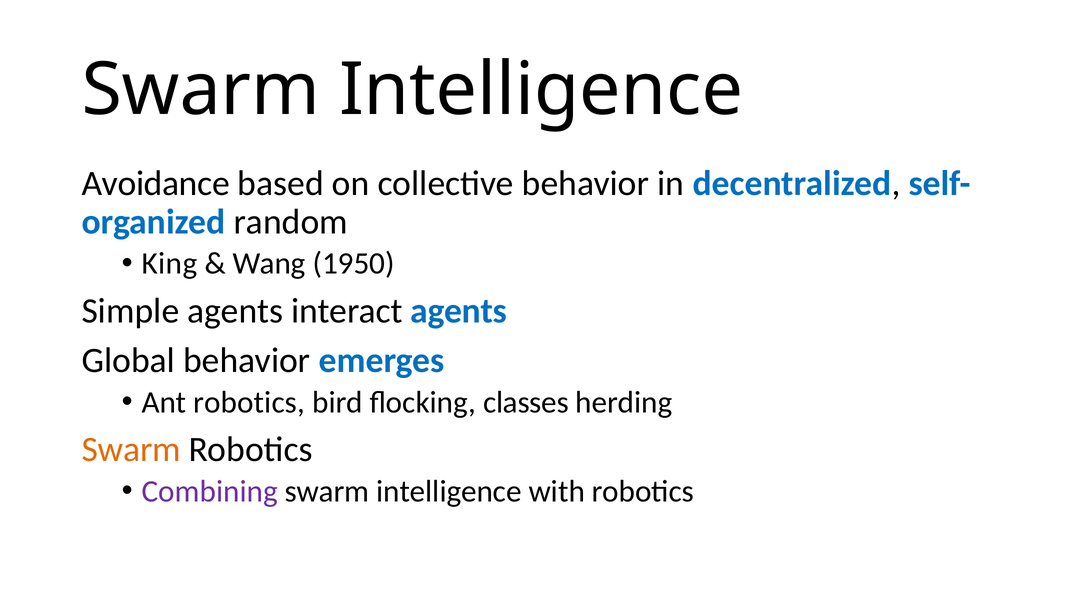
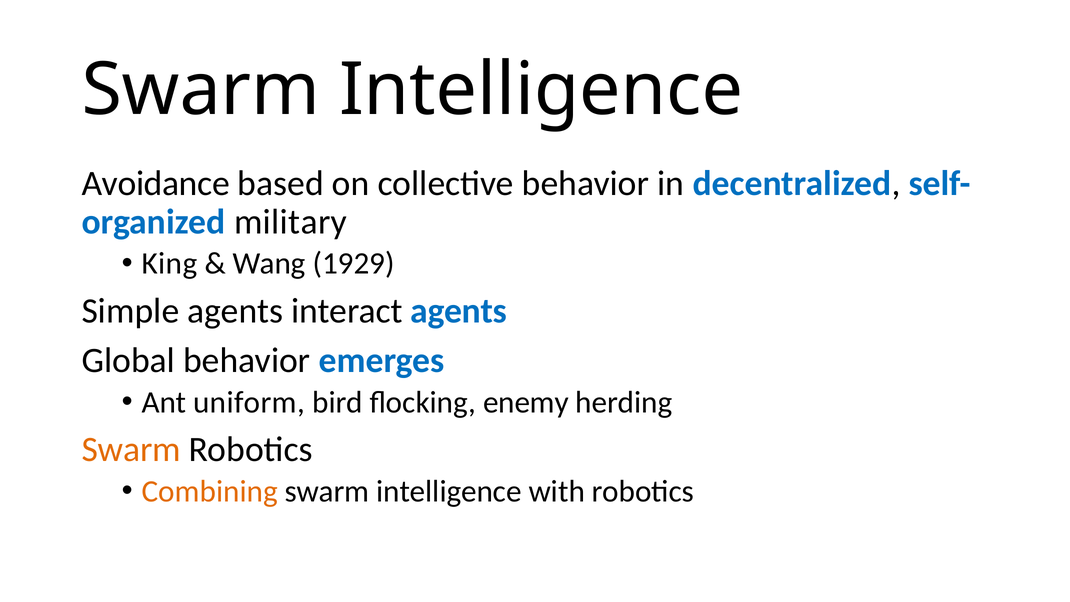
random: random -> military (291, 222)
1950: 1950 -> 1929 (354, 264)
Ant robotics: robotics -> uniform (249, 402)
classes: classes -> enemy (526, 402)
Combining colour: purple -> orange (210, 491)
